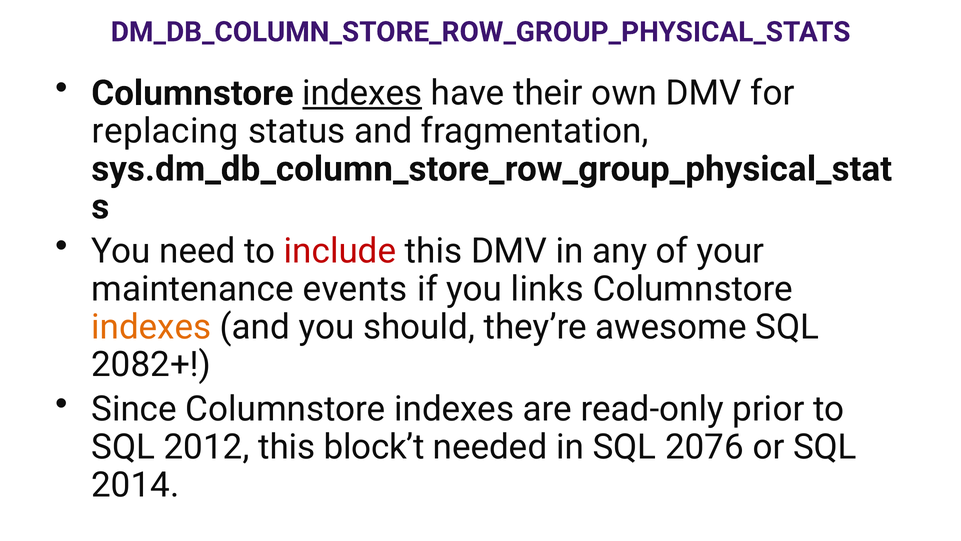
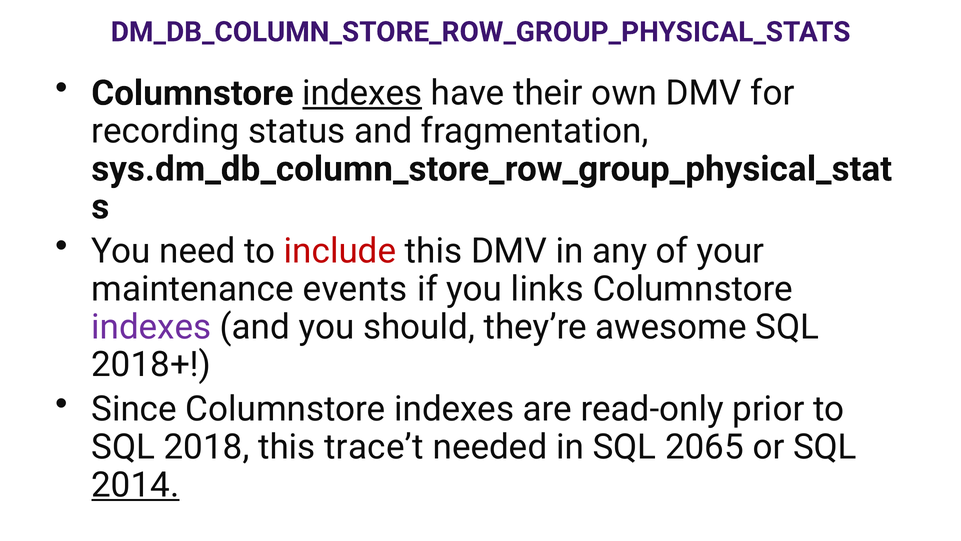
replacing: replacing -> recording (165, 131)
indexes colour: orange -> purple (151, 327)
2082+: 2082+ -> 2018+ (151, 365)
2012: 2012 -> 2018 (207, 447)
block’t: block’t -> trace’t (374, 447)
2076: 2076 -> 2065 (704, 447)
2014 underline: none -> present (135, 485)
